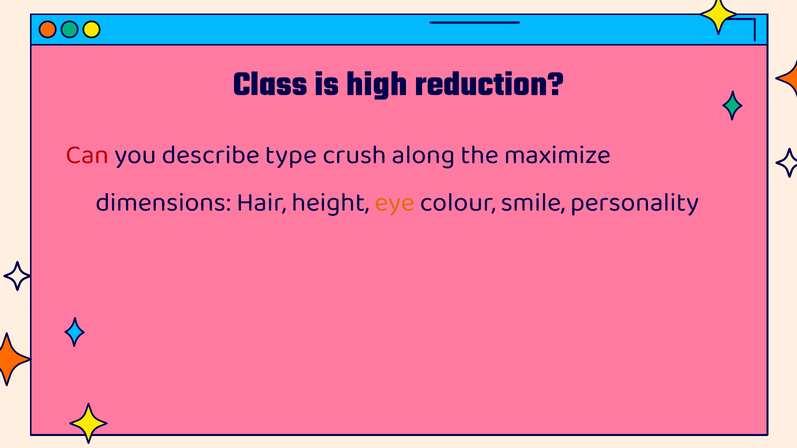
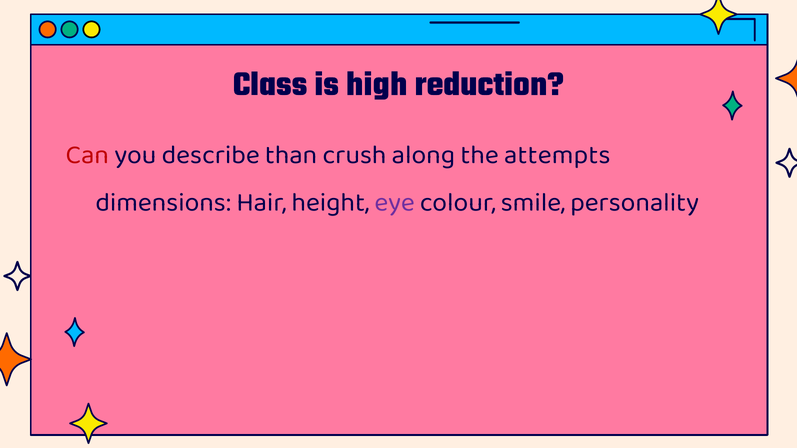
type: type -> than (291, 155)
maximize: maximize -> attempts (557, 155)
eye colour: orange -> purple (395, 202)
